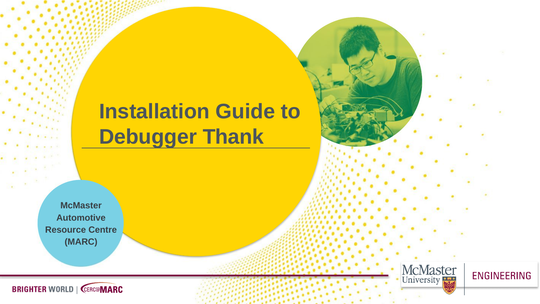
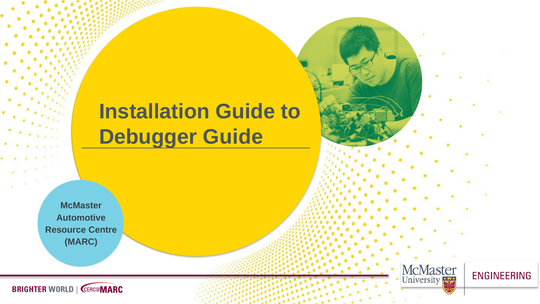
Debugger Thank: Thank -> Guide (233, 137)
